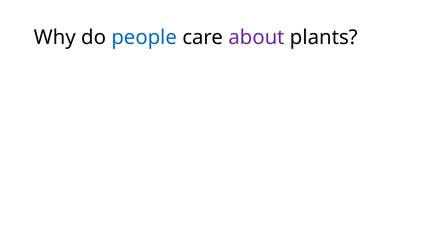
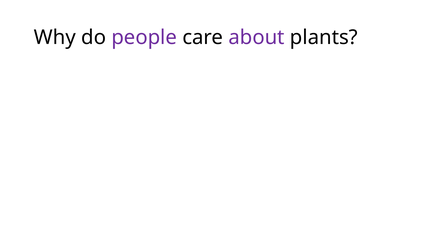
people colour: blue -> purple (144, 37)
